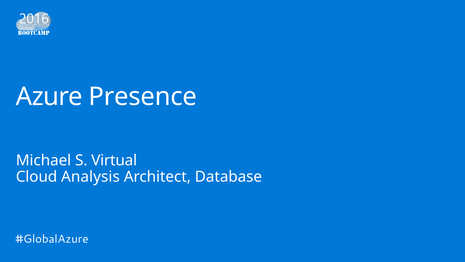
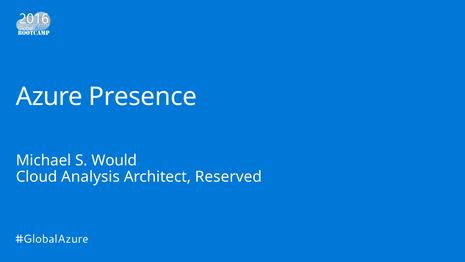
Virtual: Virtual -> Would (114, 160)
Database: Database -> Reserved (228, 177)
